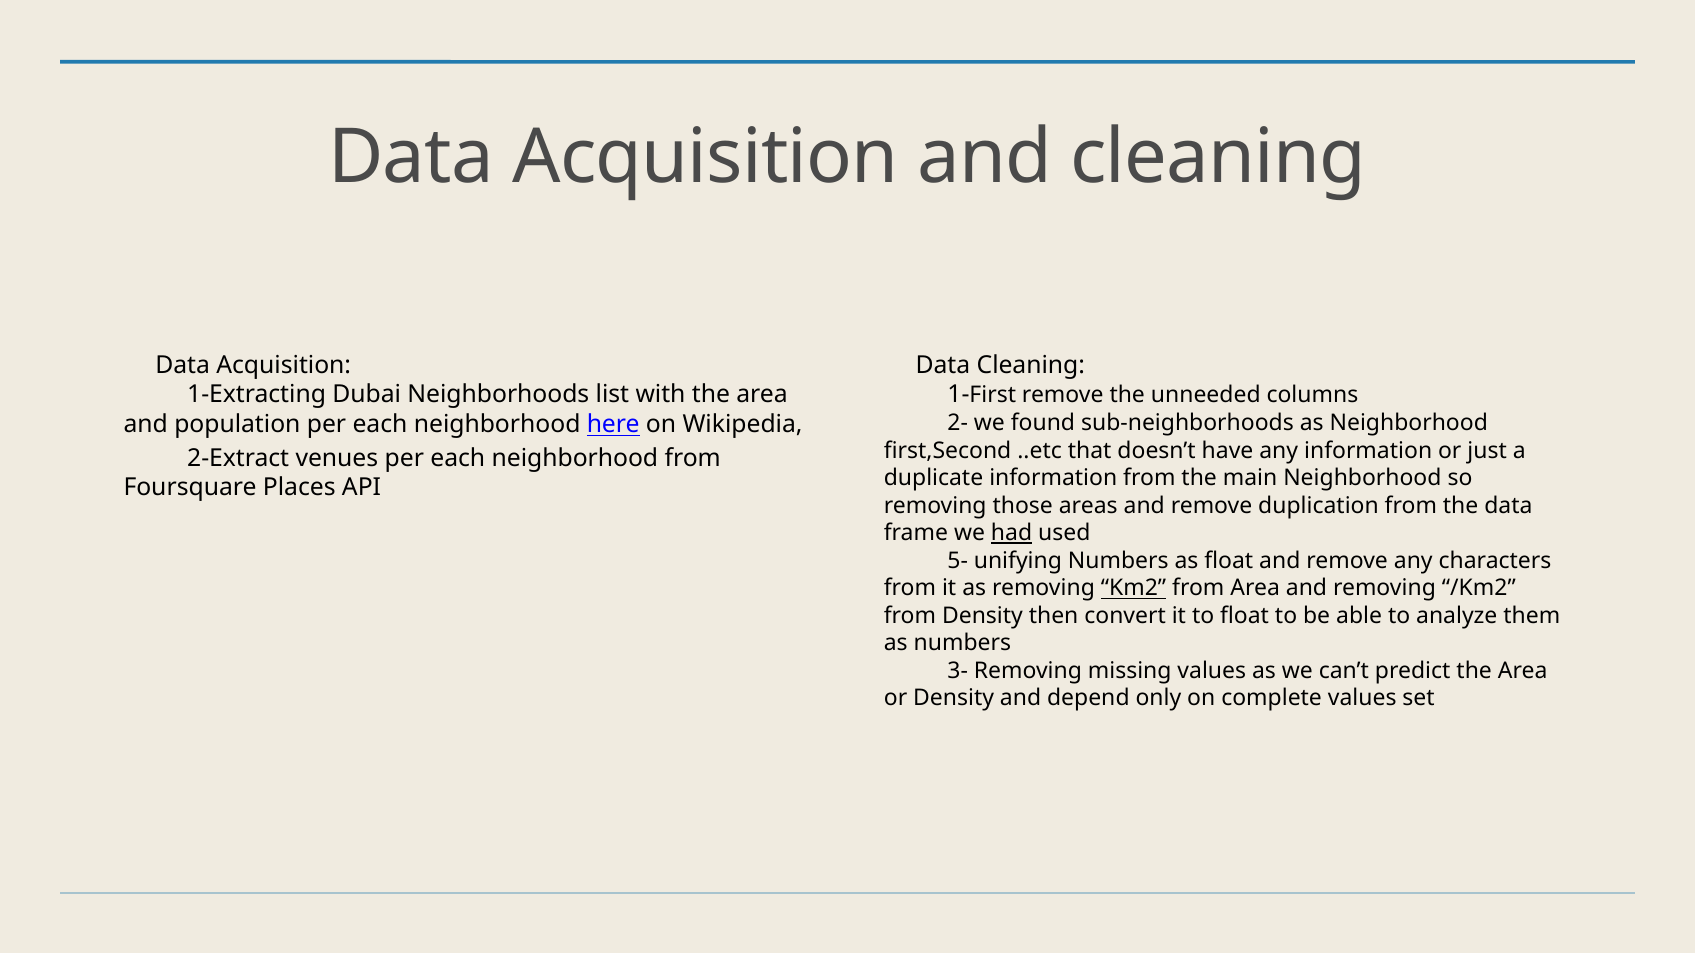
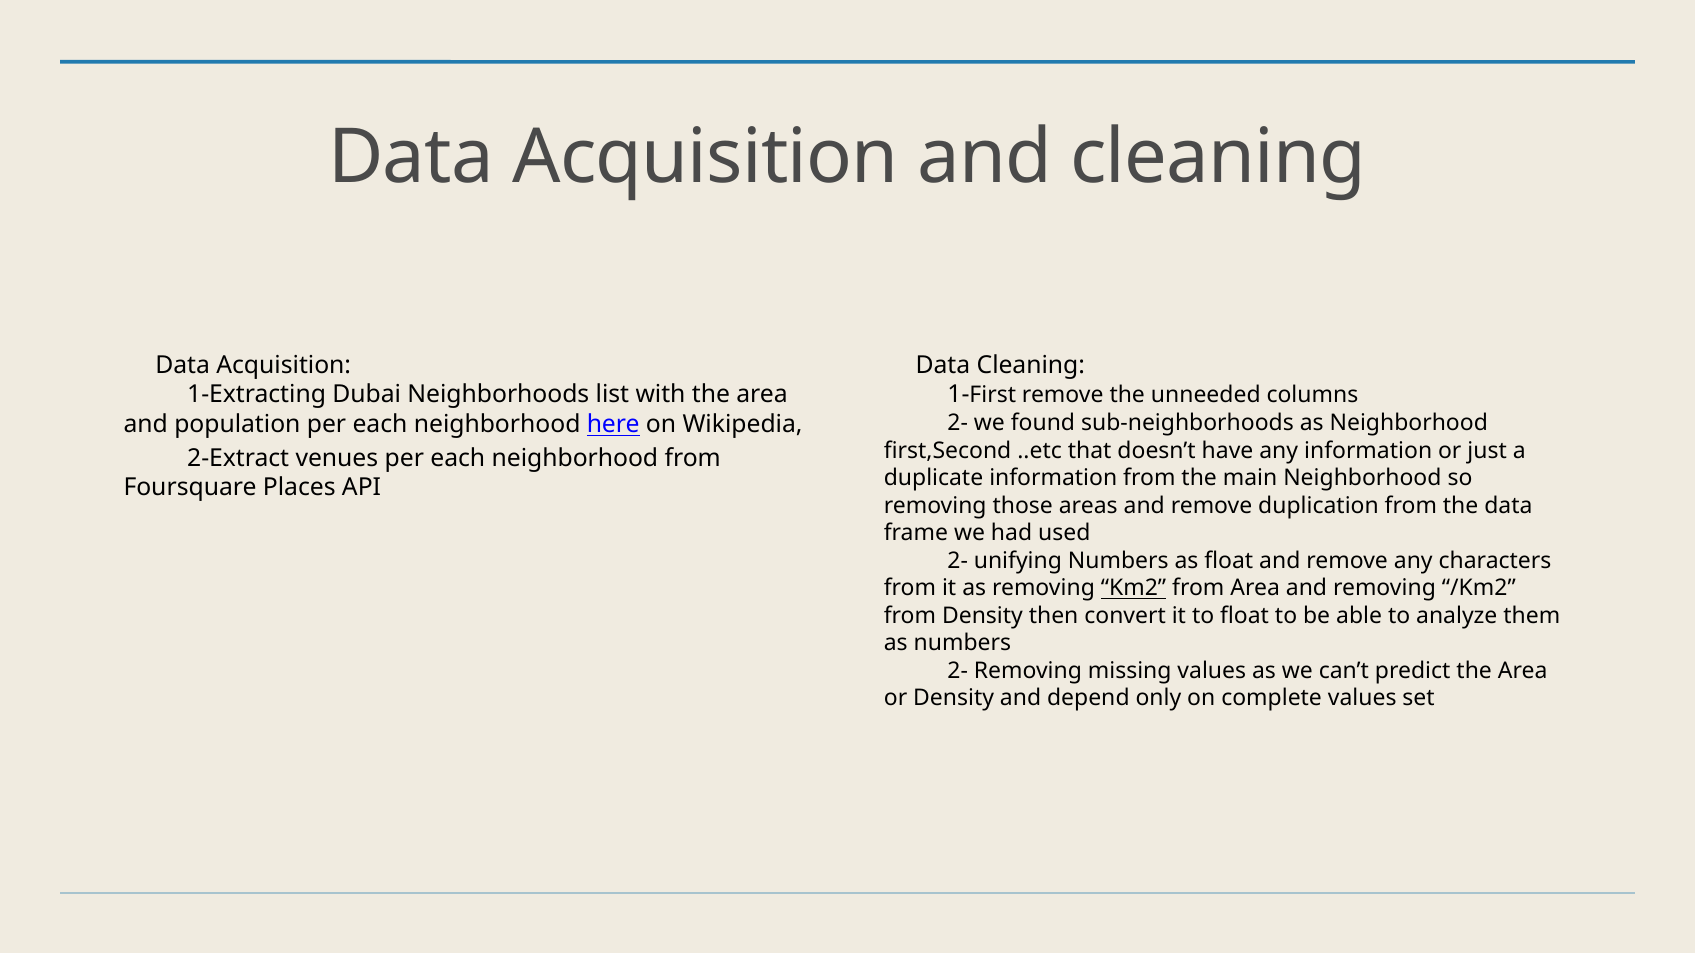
had underline: present -> none (1012, 534)
5-: 5- -> 2- (958, 561)
3-: 3- -> 2- (958, 671)
